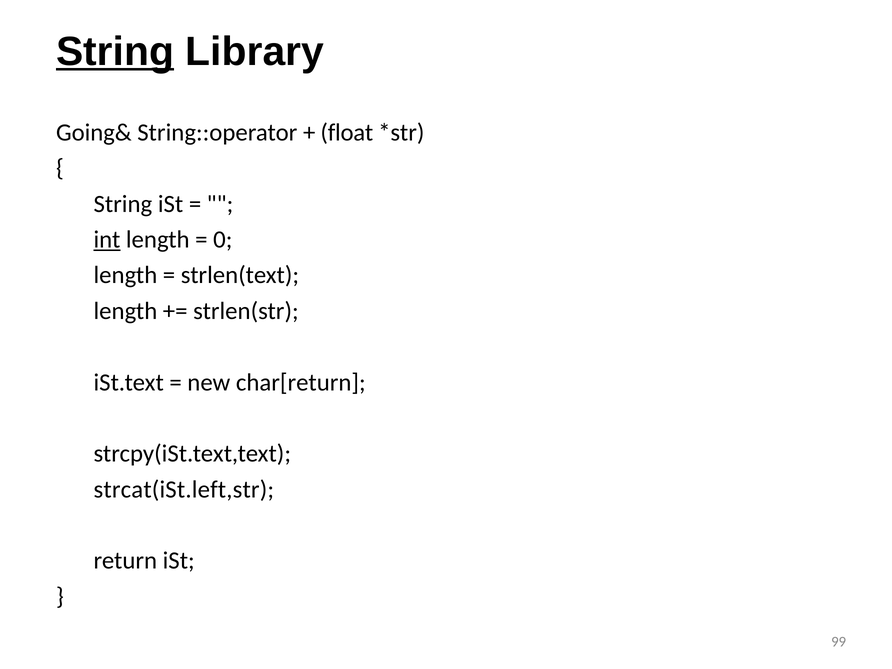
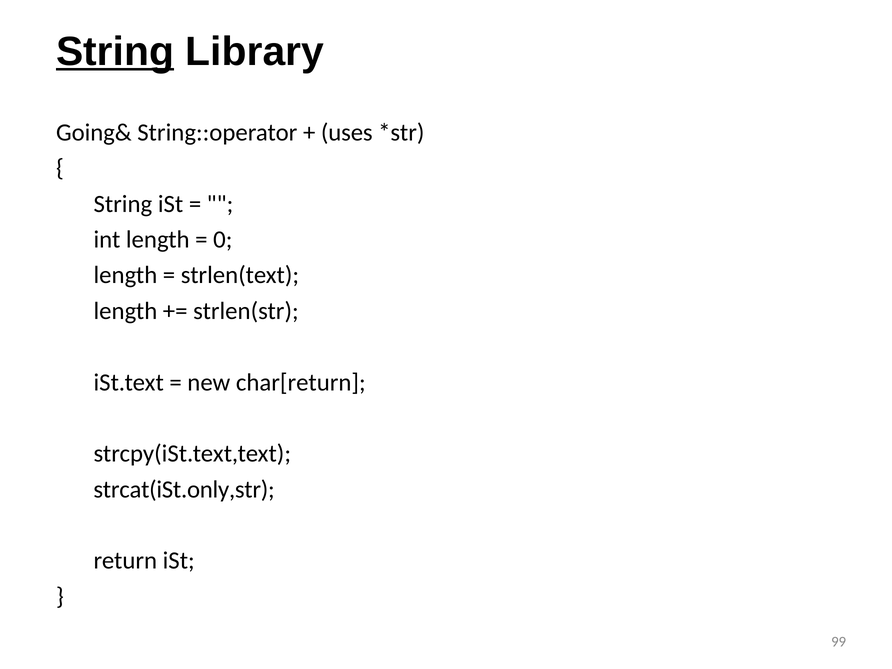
float: float -> uses (347, 133)
int underline: present -> none (107, 240)
strcat(iSt.left,str: strcat(iSt.left,str -> strcat(iSt.only,str (184, 489)
